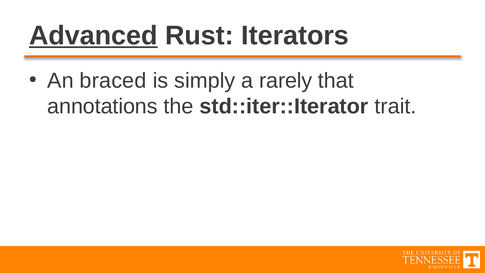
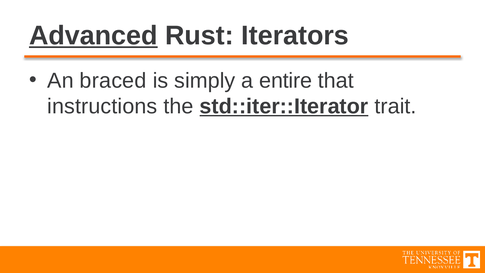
rarely: rarely -> entire (286, 81)
annotations: annotations -> instructions (102, 106)
std::iter::Iterator underline: none -> present (284, 106)
